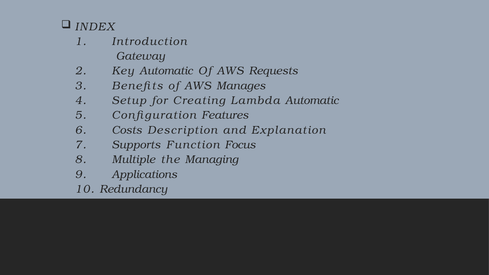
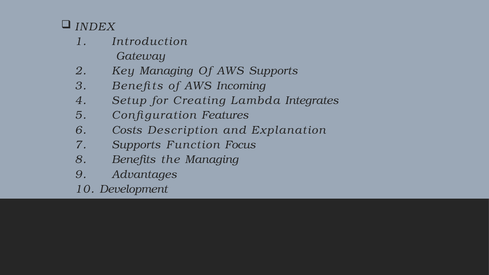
Key Automatic: Automatic -> Managing (166, 71)
AWS Requests: Requests -> Supports (273, 71)
Manages: Manages -> Incoming (241, 86)
Lambda Automatic: Automatic -> Integrates (312, 101)
8 Multiple: Multiple -> Benefits (134, 160)
Applications: Applications -> Advantages (144, 174)
Redundancy: Redundancy -> Development (134, 189)
